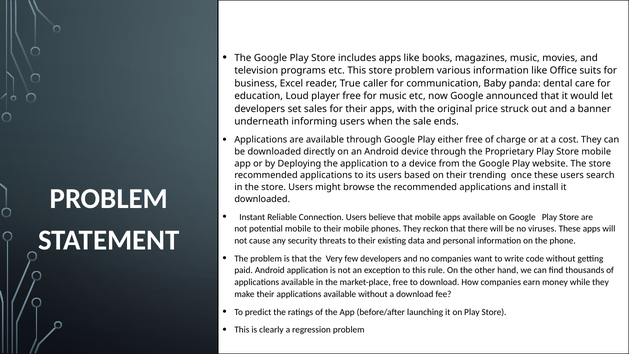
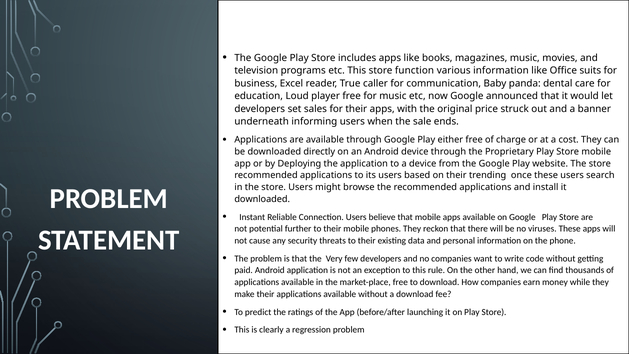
store problem: problem -> function (415, 71)
potential mobile: mobile -> further (298, 229)
